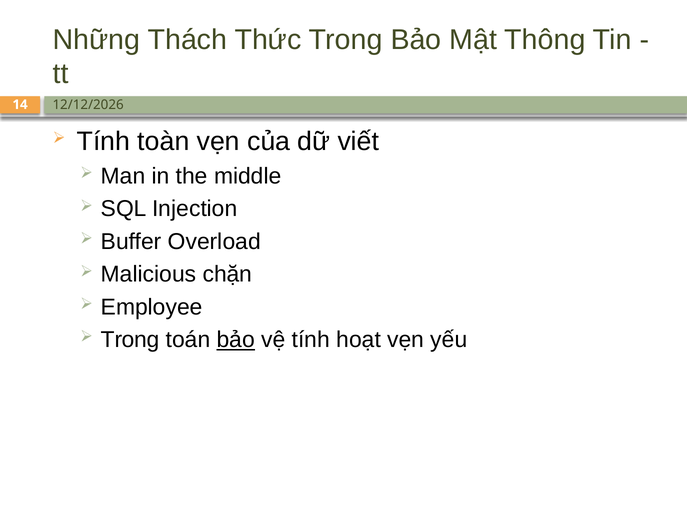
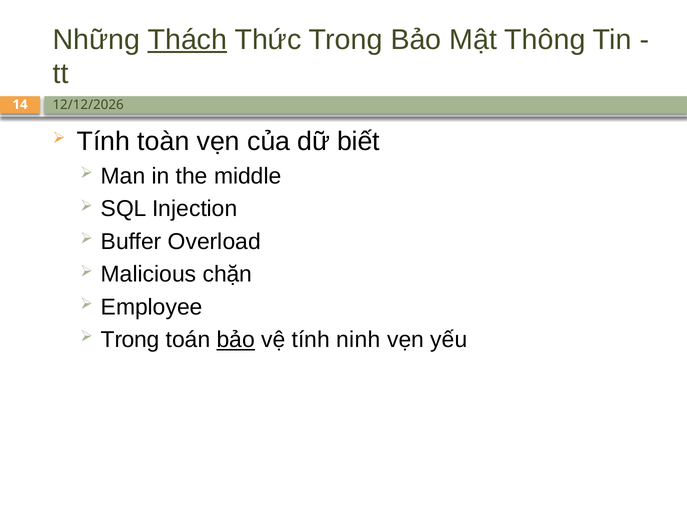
Thách underline: none -> present (187, 40)
viết: viết -> biết (358, 142)
hoạt: hoạt -> ninh (358, 340)
